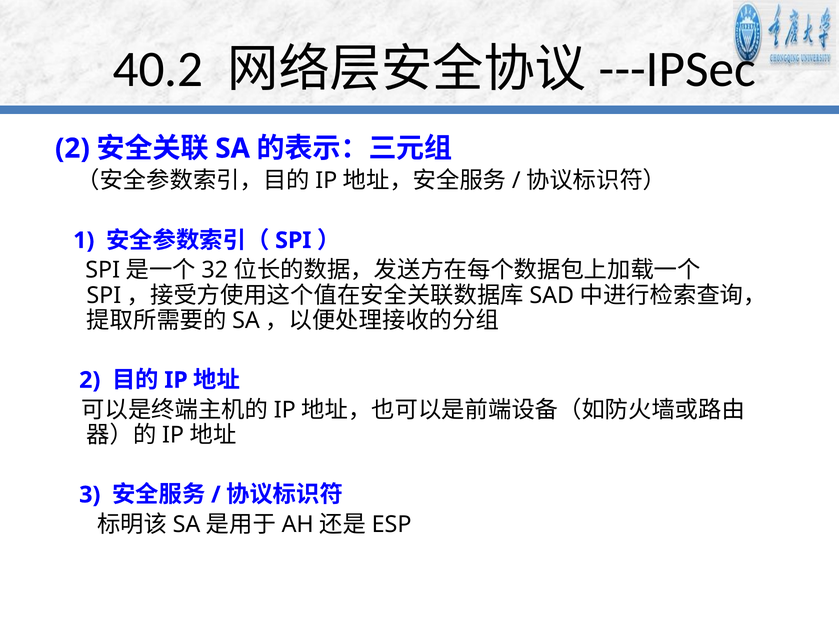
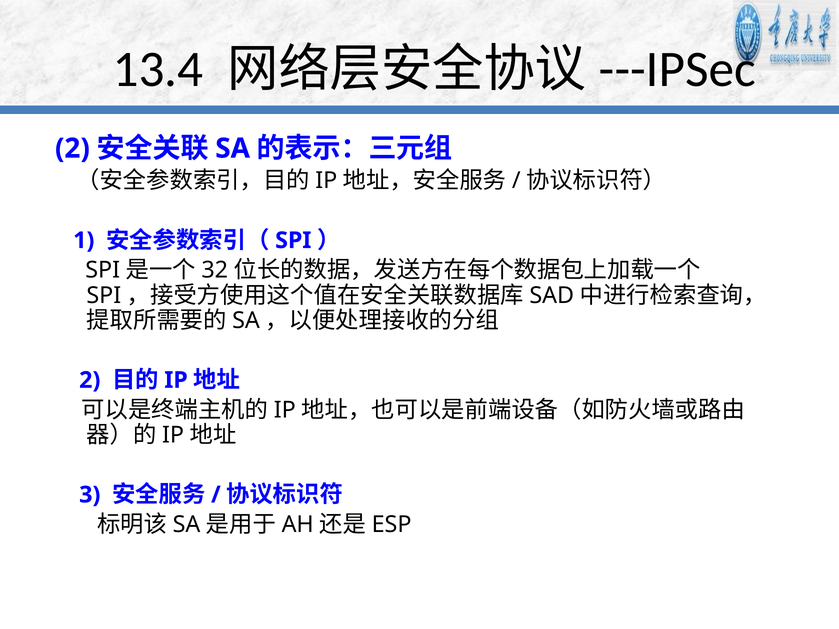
40.2: 40.2 -> 13.4 (158, 69)
